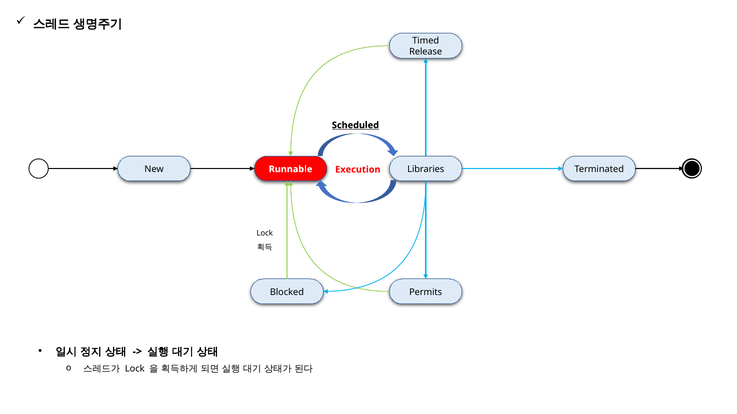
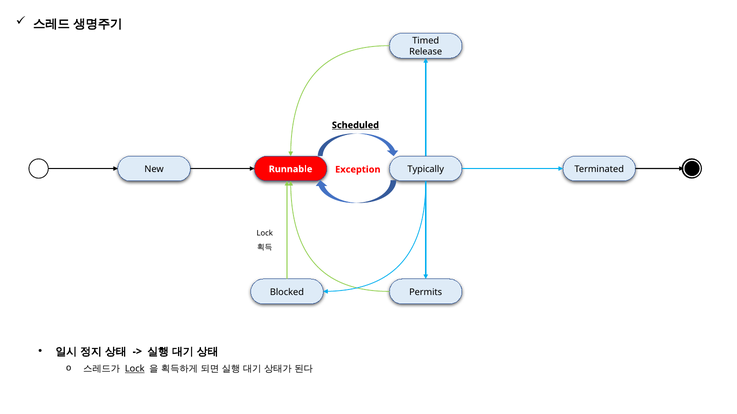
Libraries: Libraries -> Typically (426, 169)
Execution: Execution -> Exception (358, 170)
Lock underline: none -> present (135, 369)
